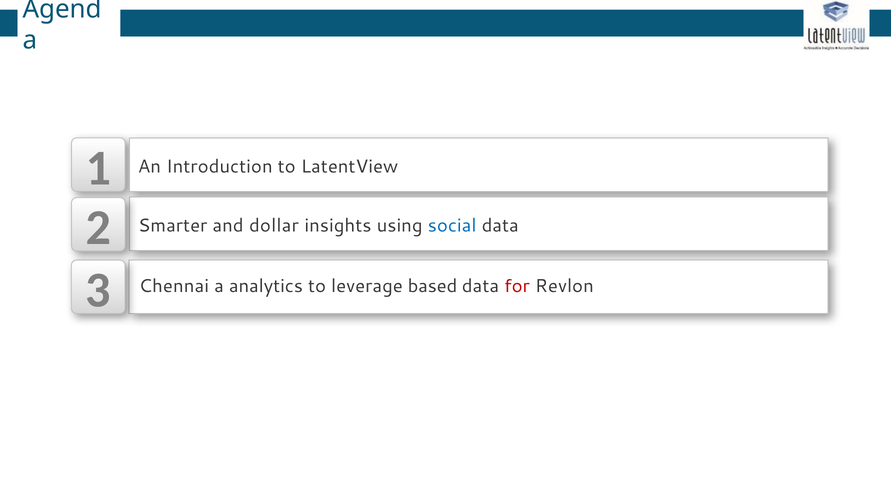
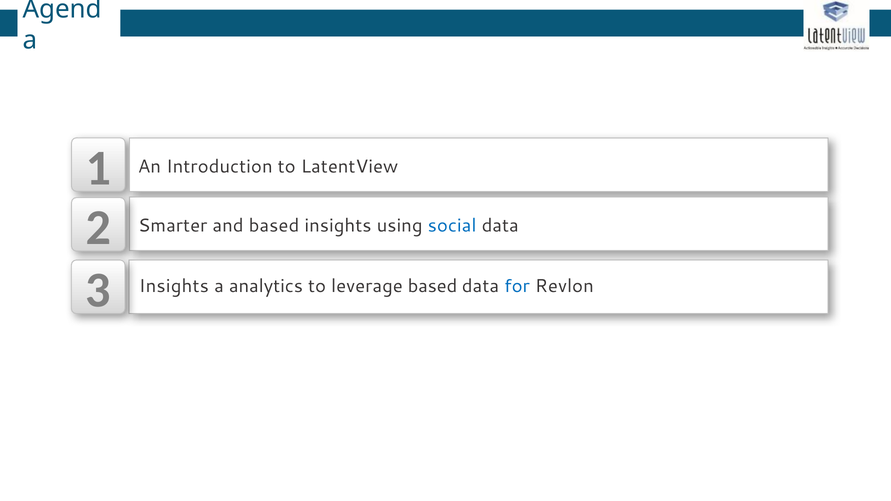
and dollar: dollar -> based (274, 226)
3 Chennai: Chennai -> Insights (174, 286)
for colour: red -> blue (517, 286)
